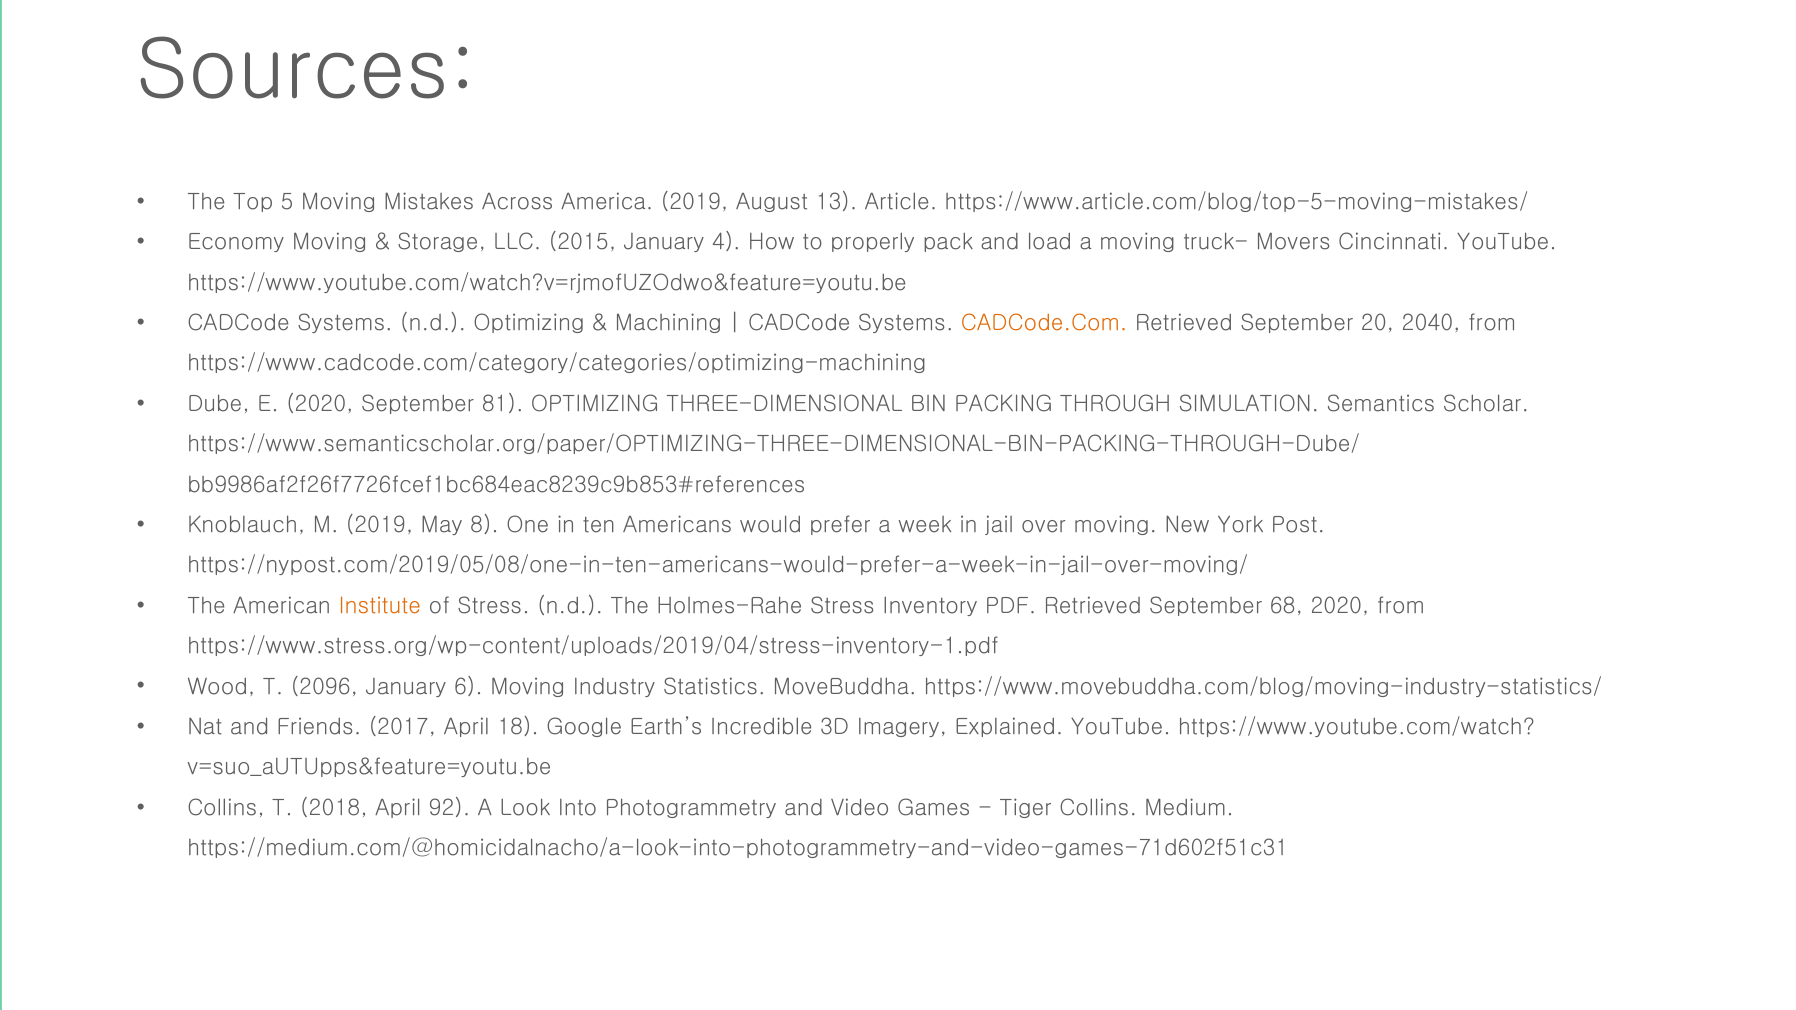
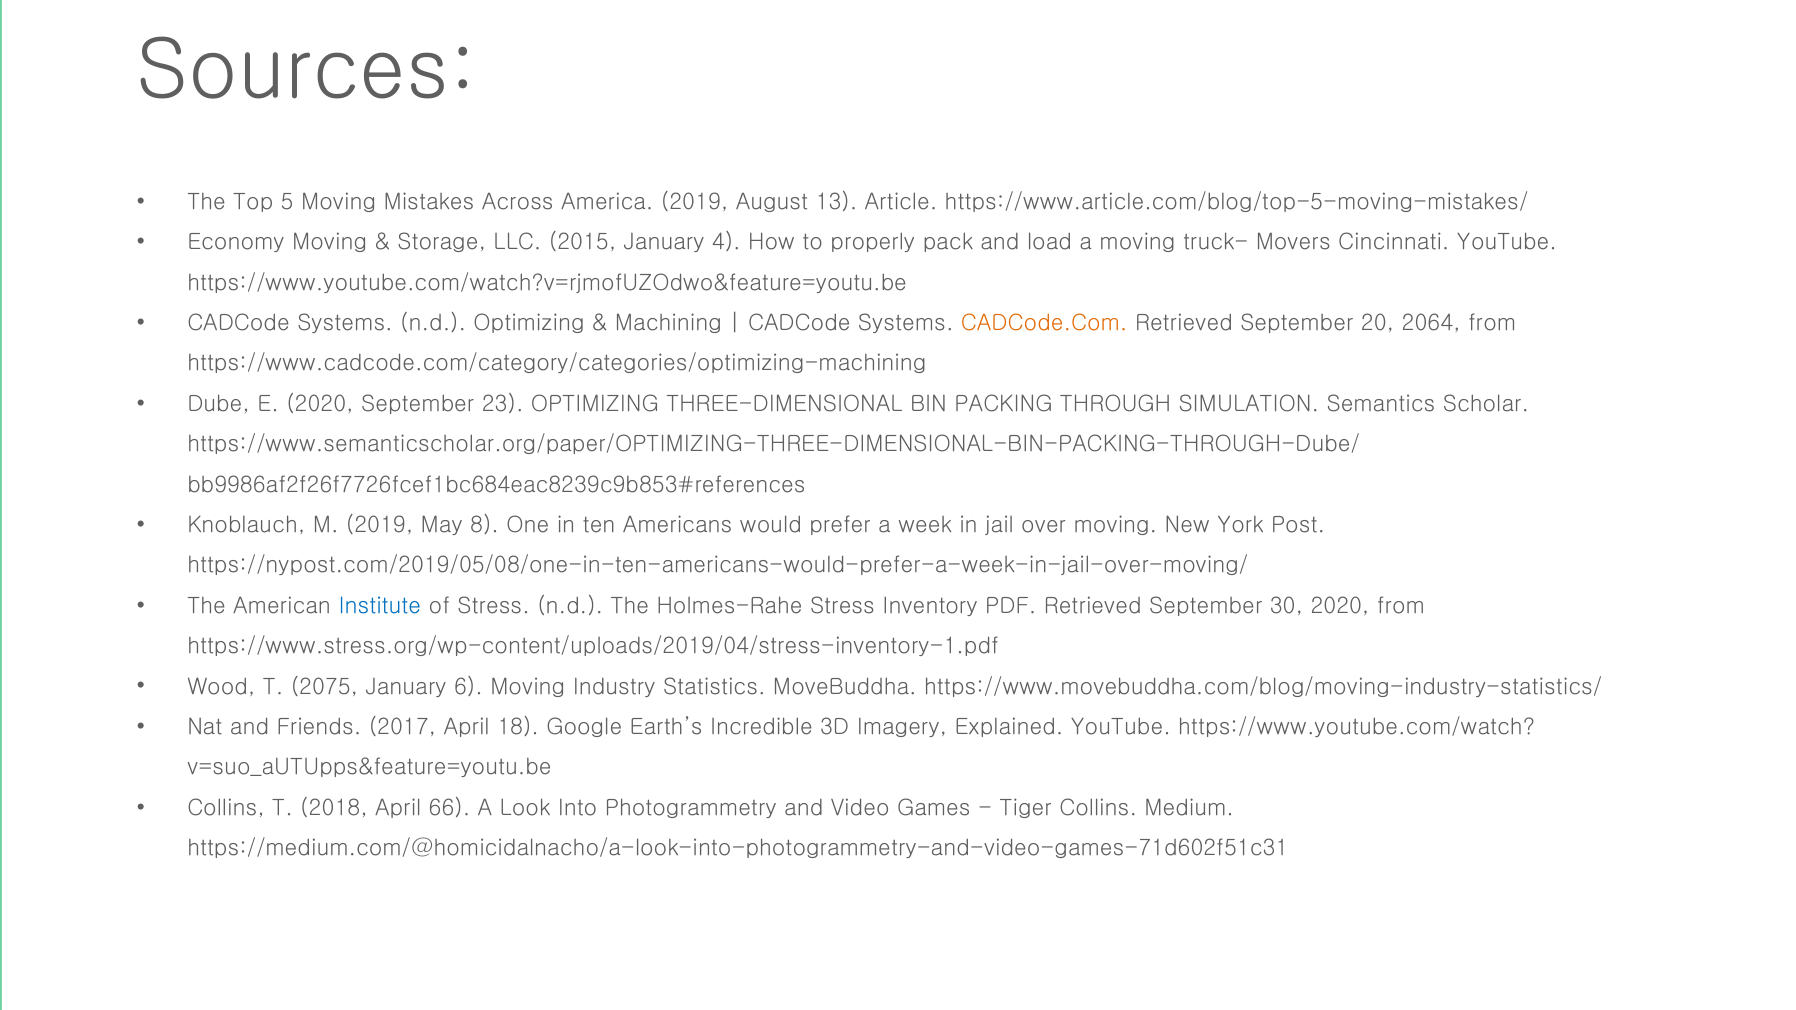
2040: 2040 -> 2064 (1431, 323)
81: 81 -> 23 (503, 404)
Institute colour: orange -> blue (380, 606)
68: 68 -> 30 (1286, 606)
2096: 2096 -> 2075 (324, 687)
92: 92 -> 66 (450, 808)
